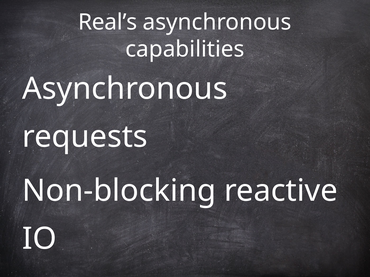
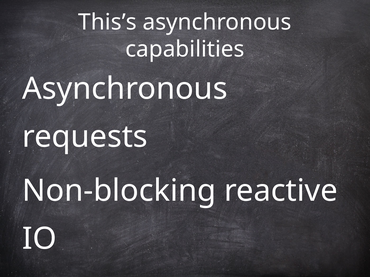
Real’s: Real’s -> This’s (107, 22)
